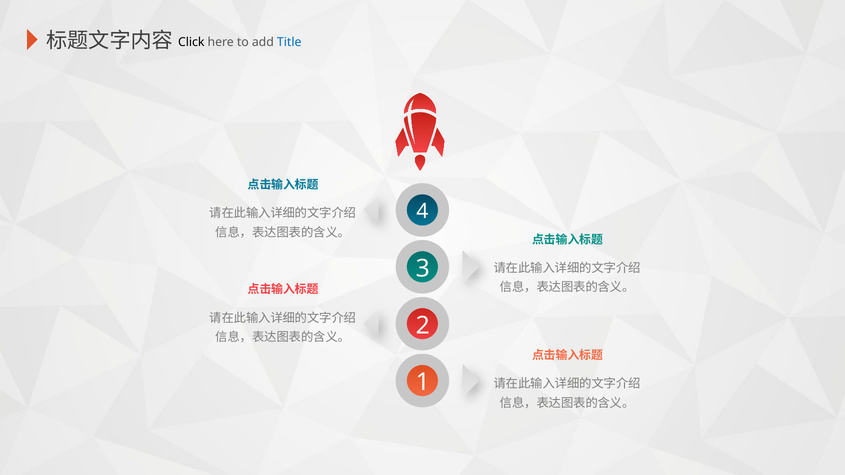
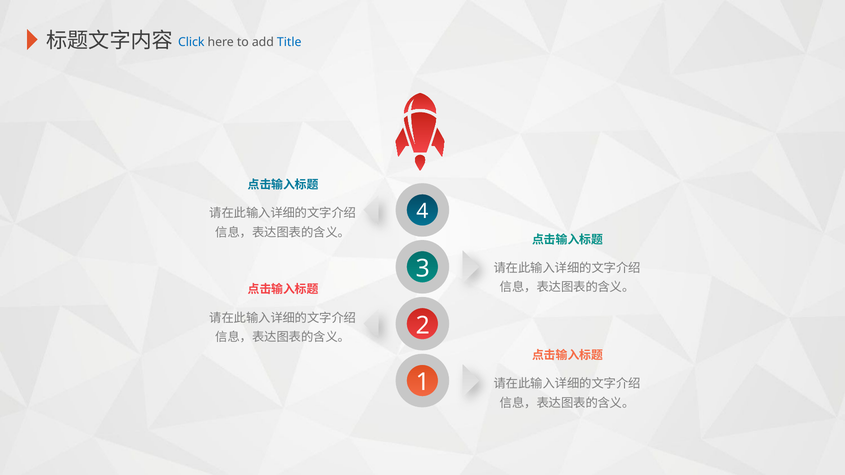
Click colour: black -> blue (191, 42)
